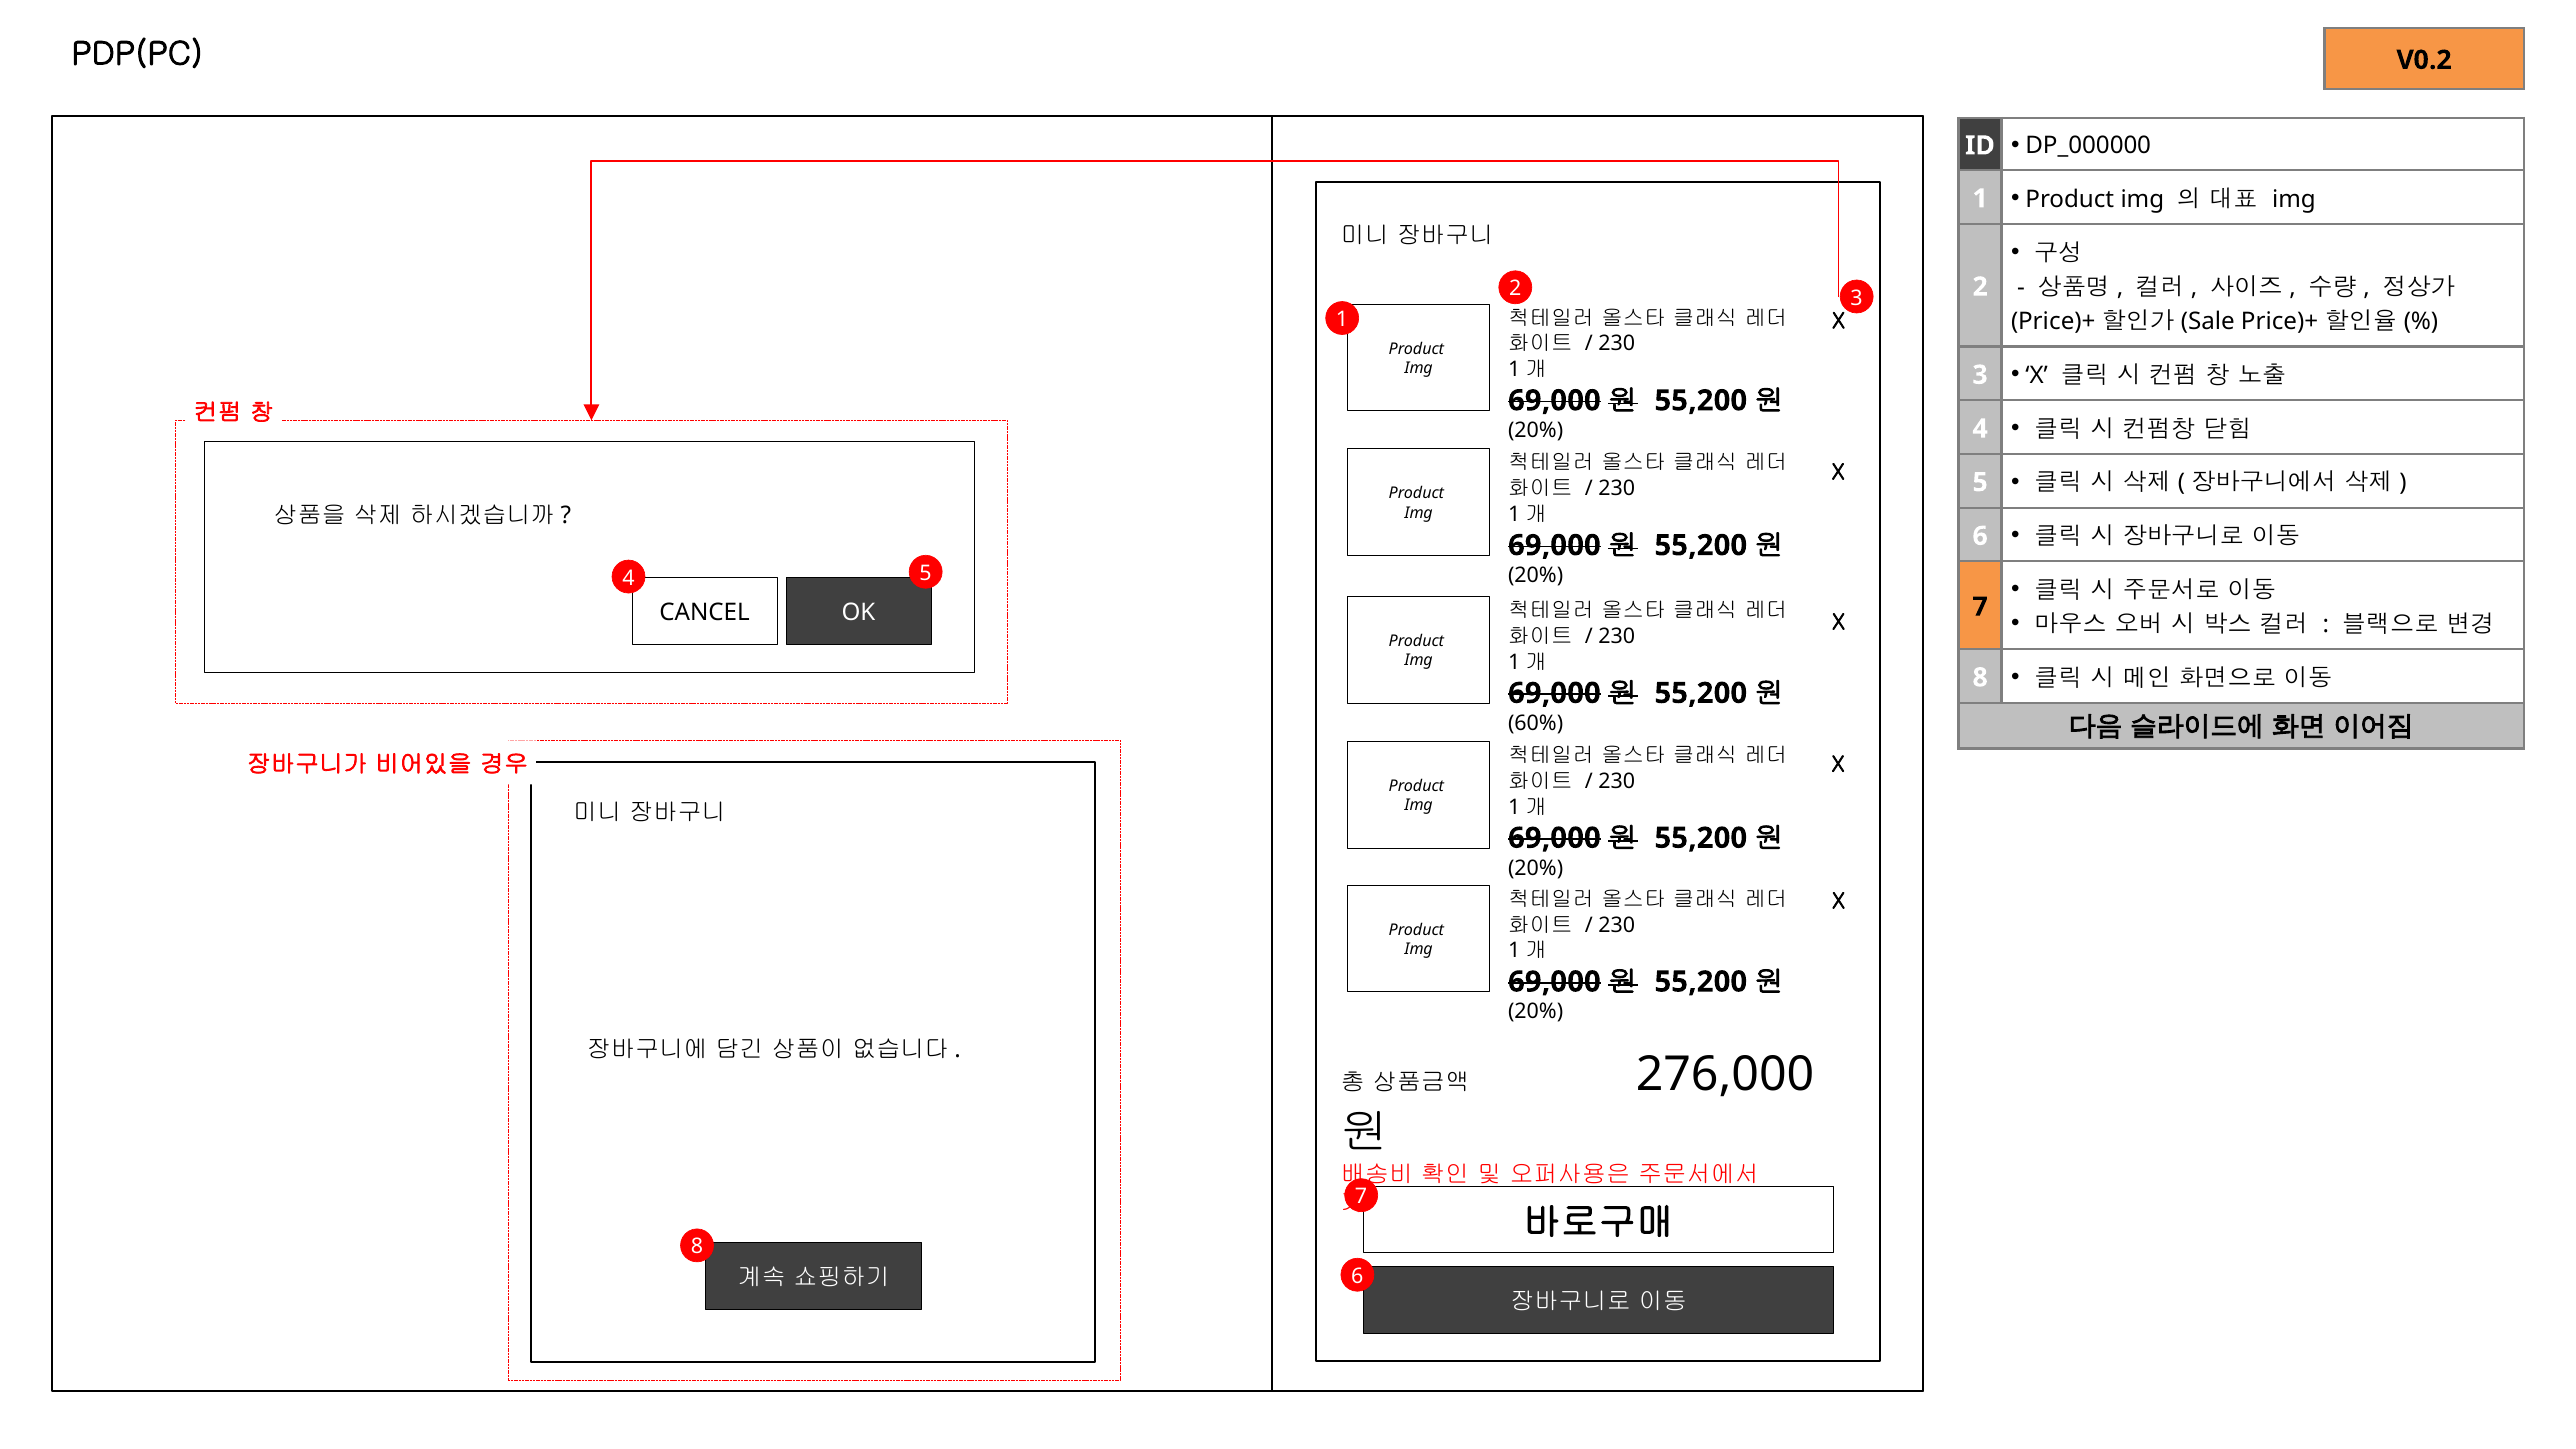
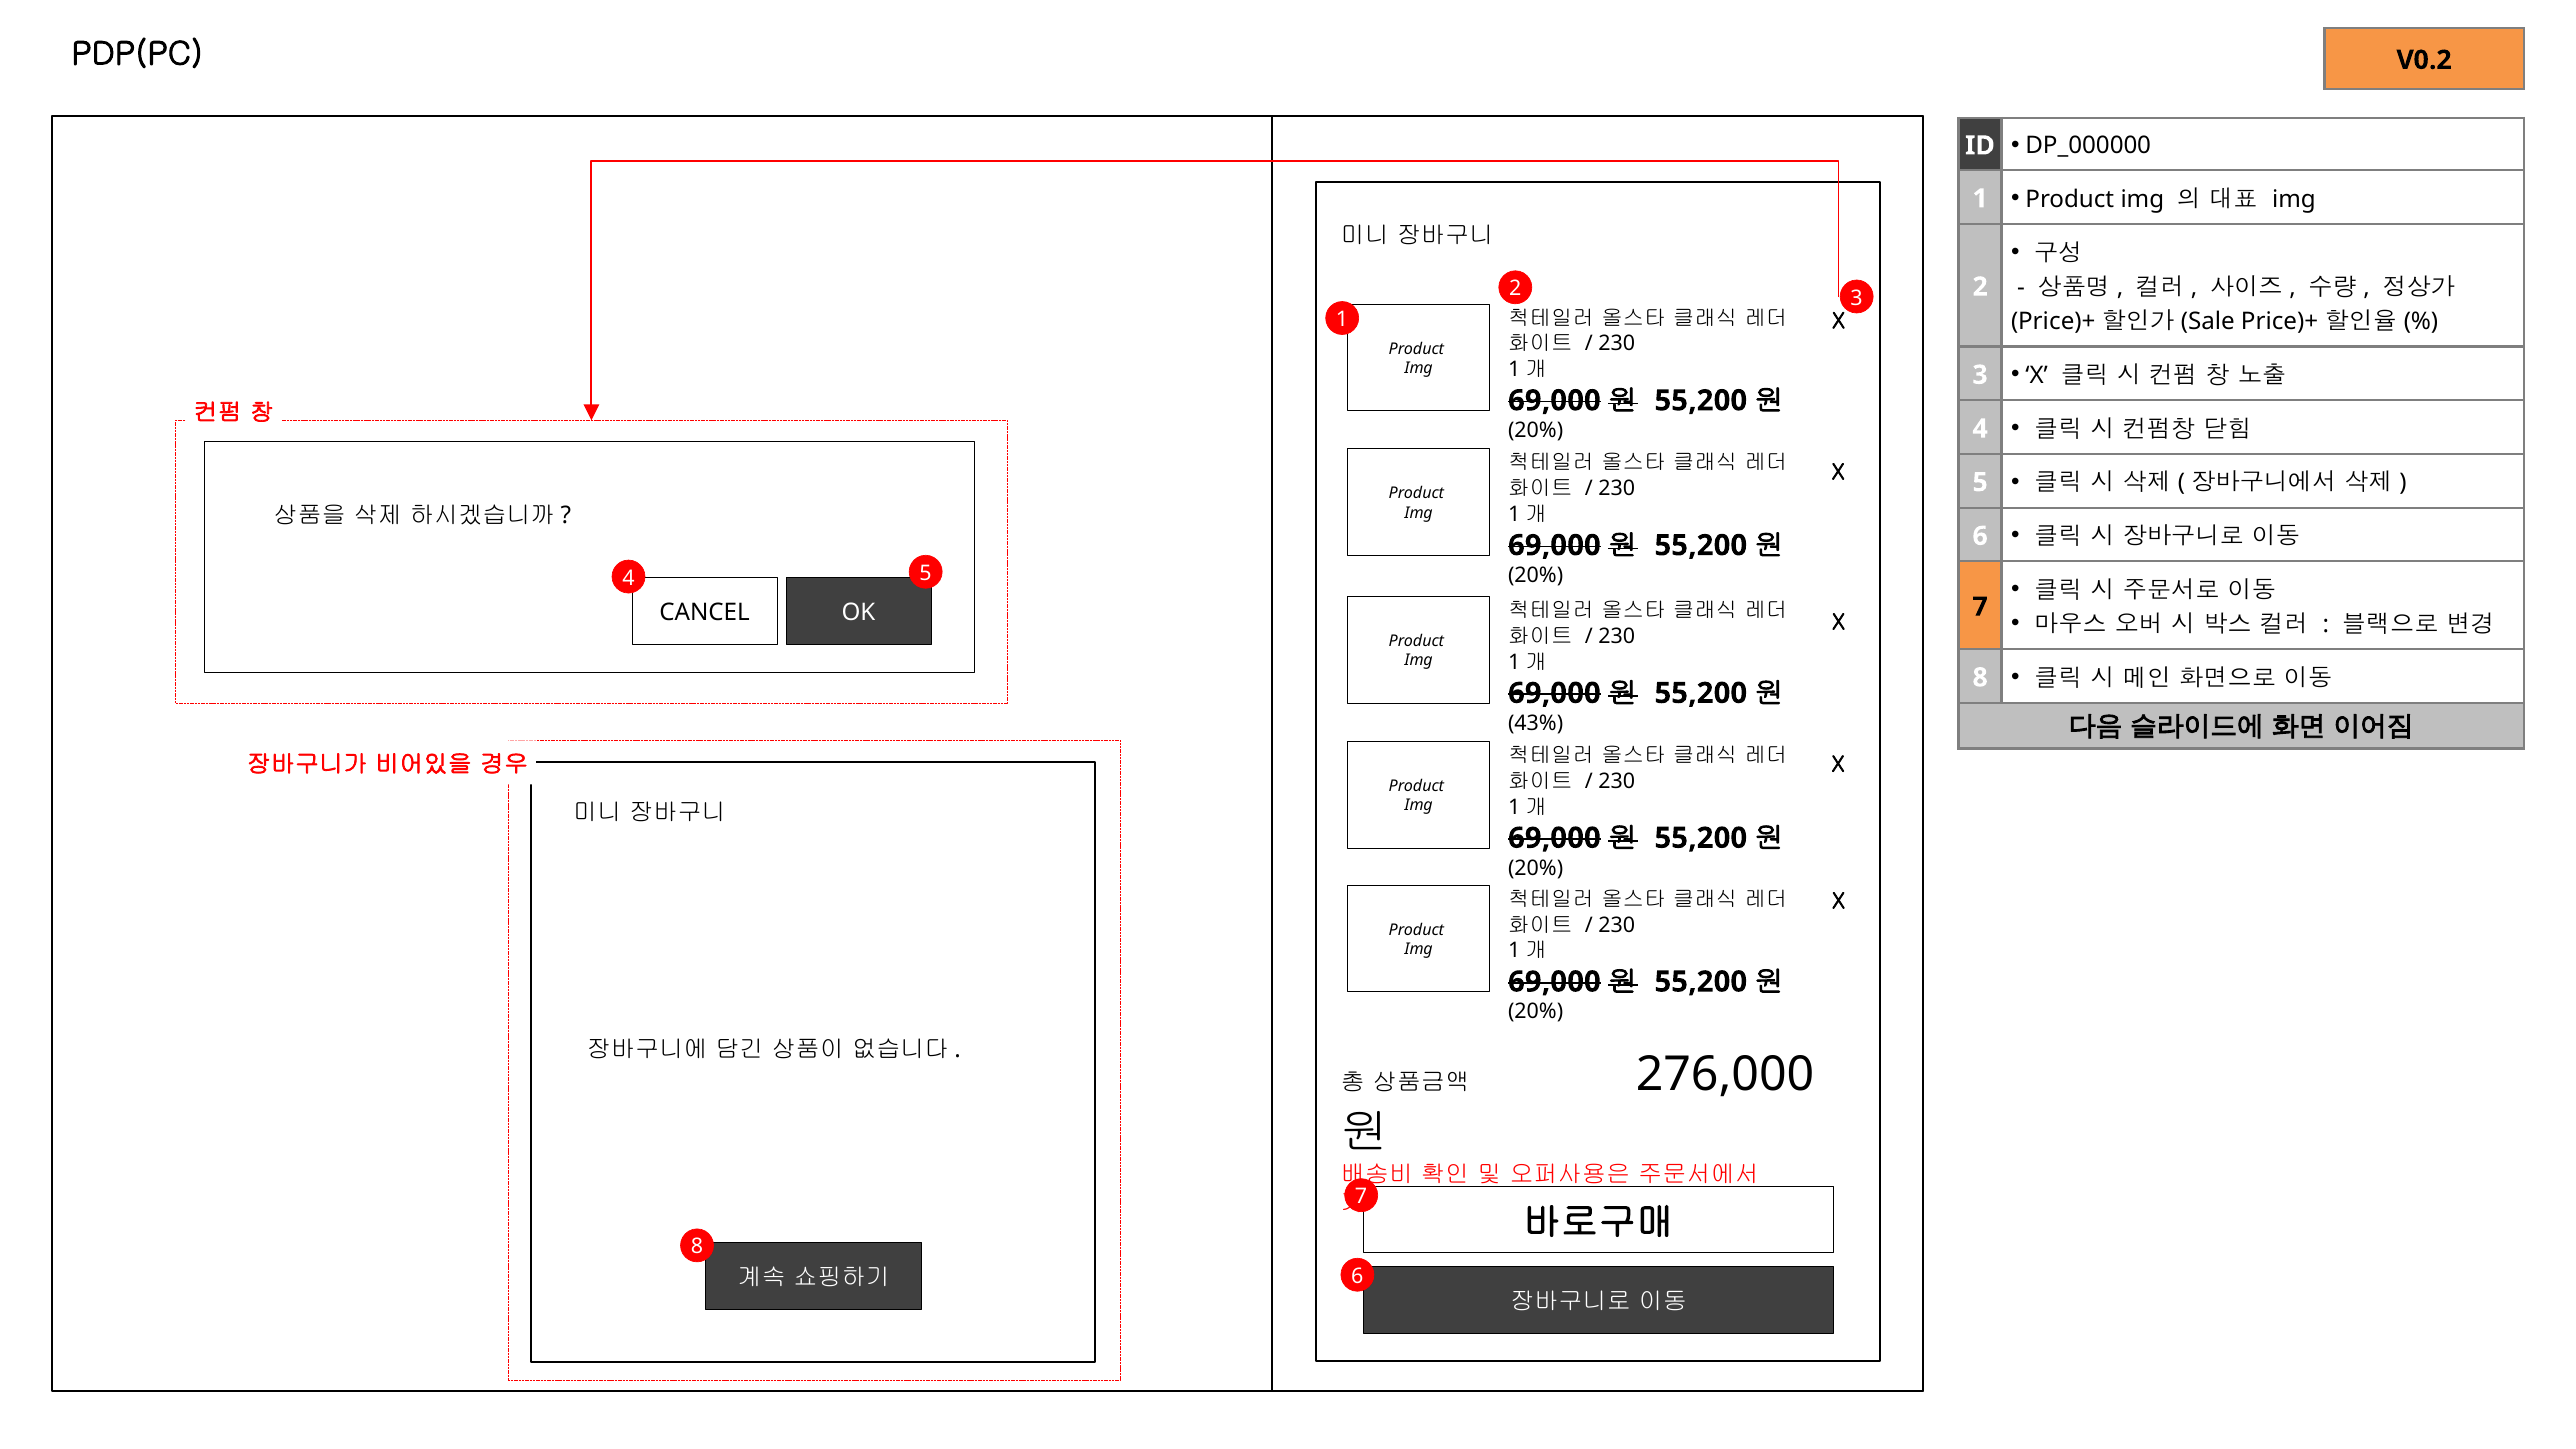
60%: 60% -> 43% (1536, 723)
